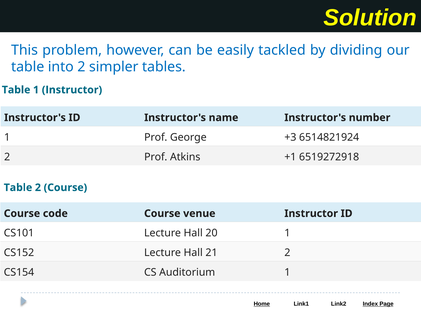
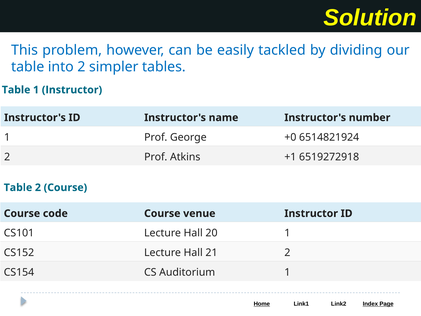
+3: +3 -> +0 (290, 137)
